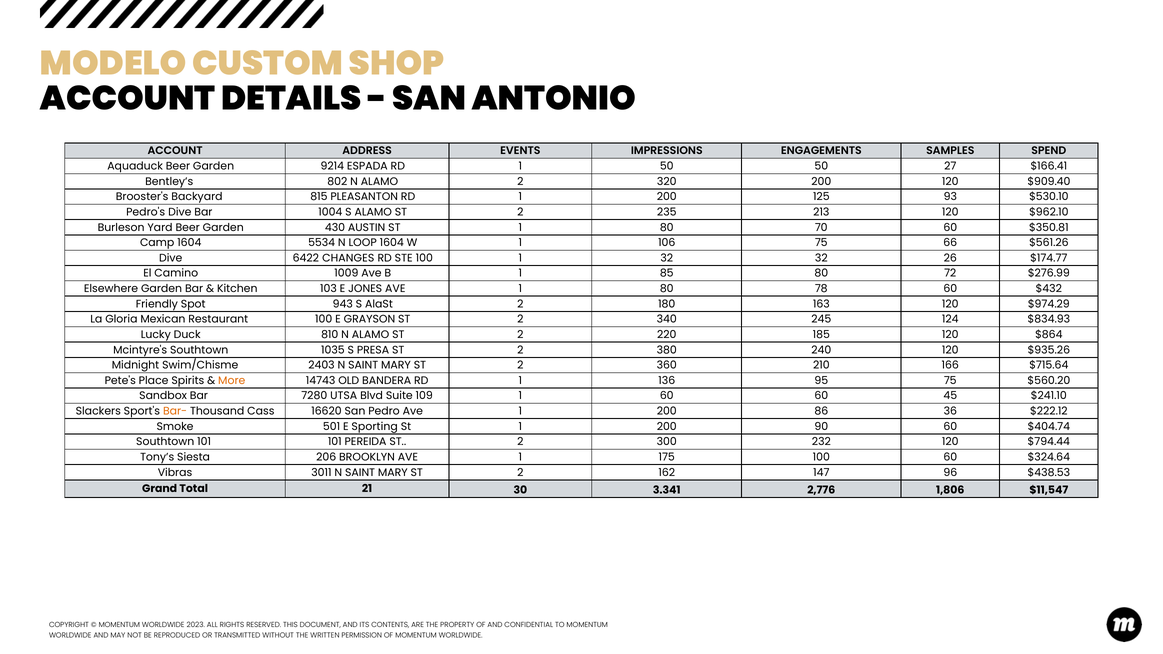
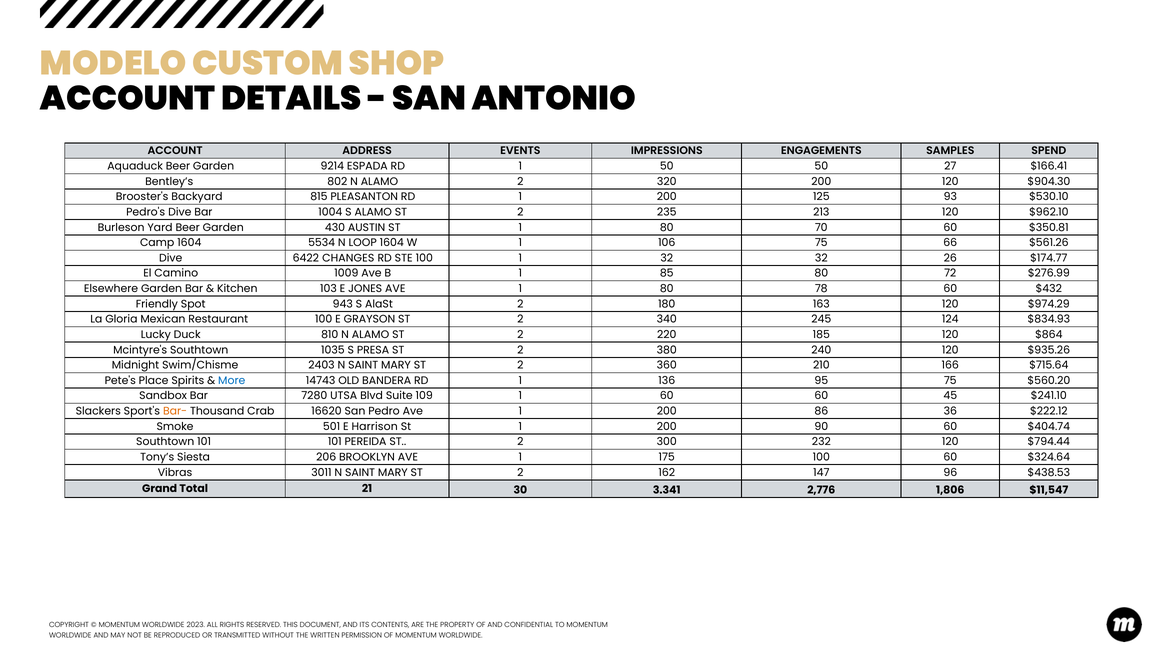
$909.40: $909.40 -> $904.30 (1049, 182)
More colour: orange -> blue (232, 381)
Cass: Cass -> Crab (261, 411)
Sporting: Sporting -> Harrison (375, 427)
